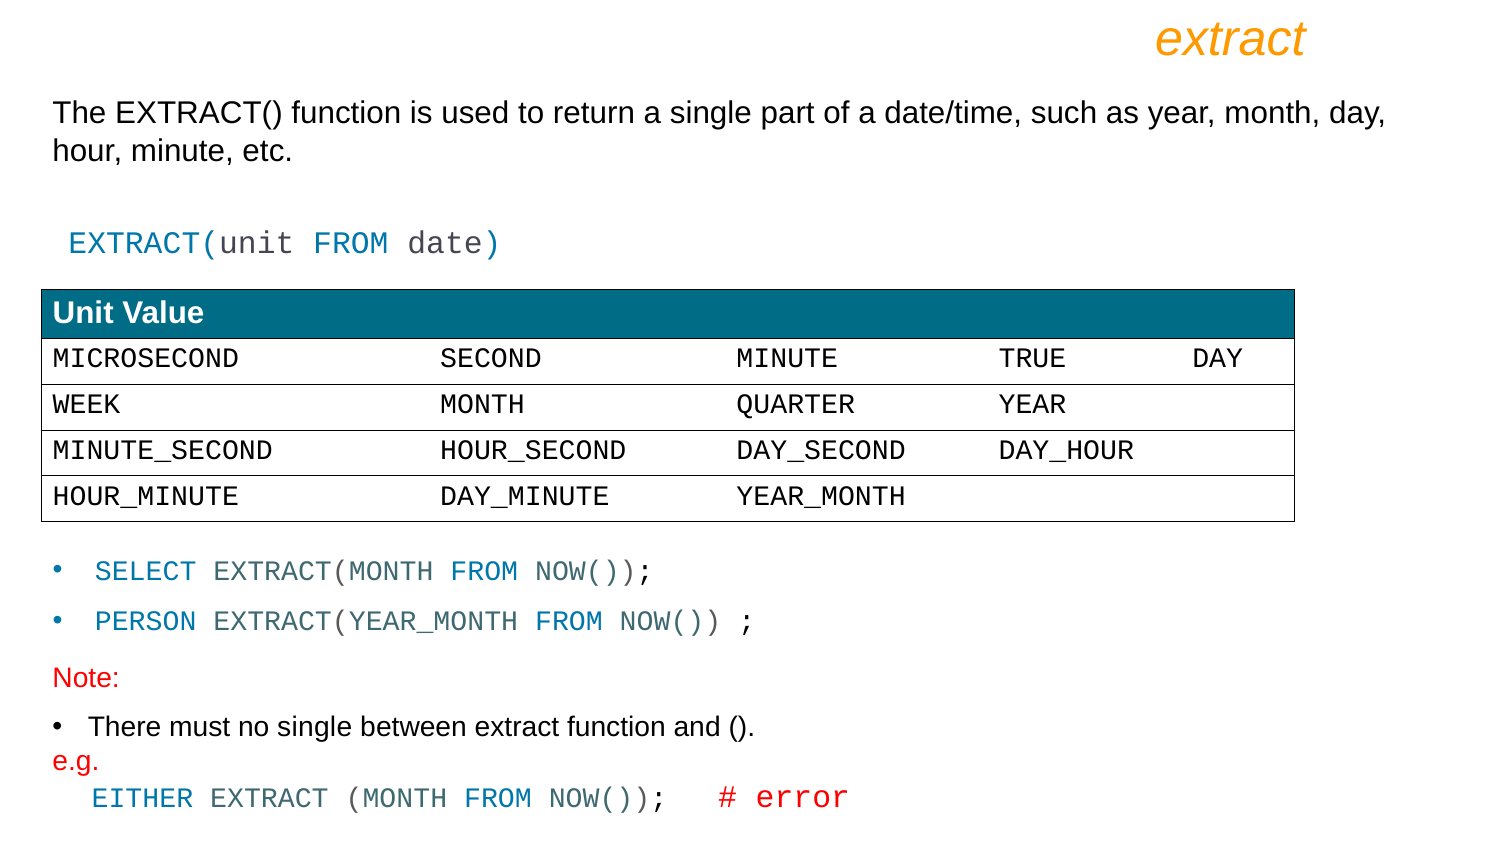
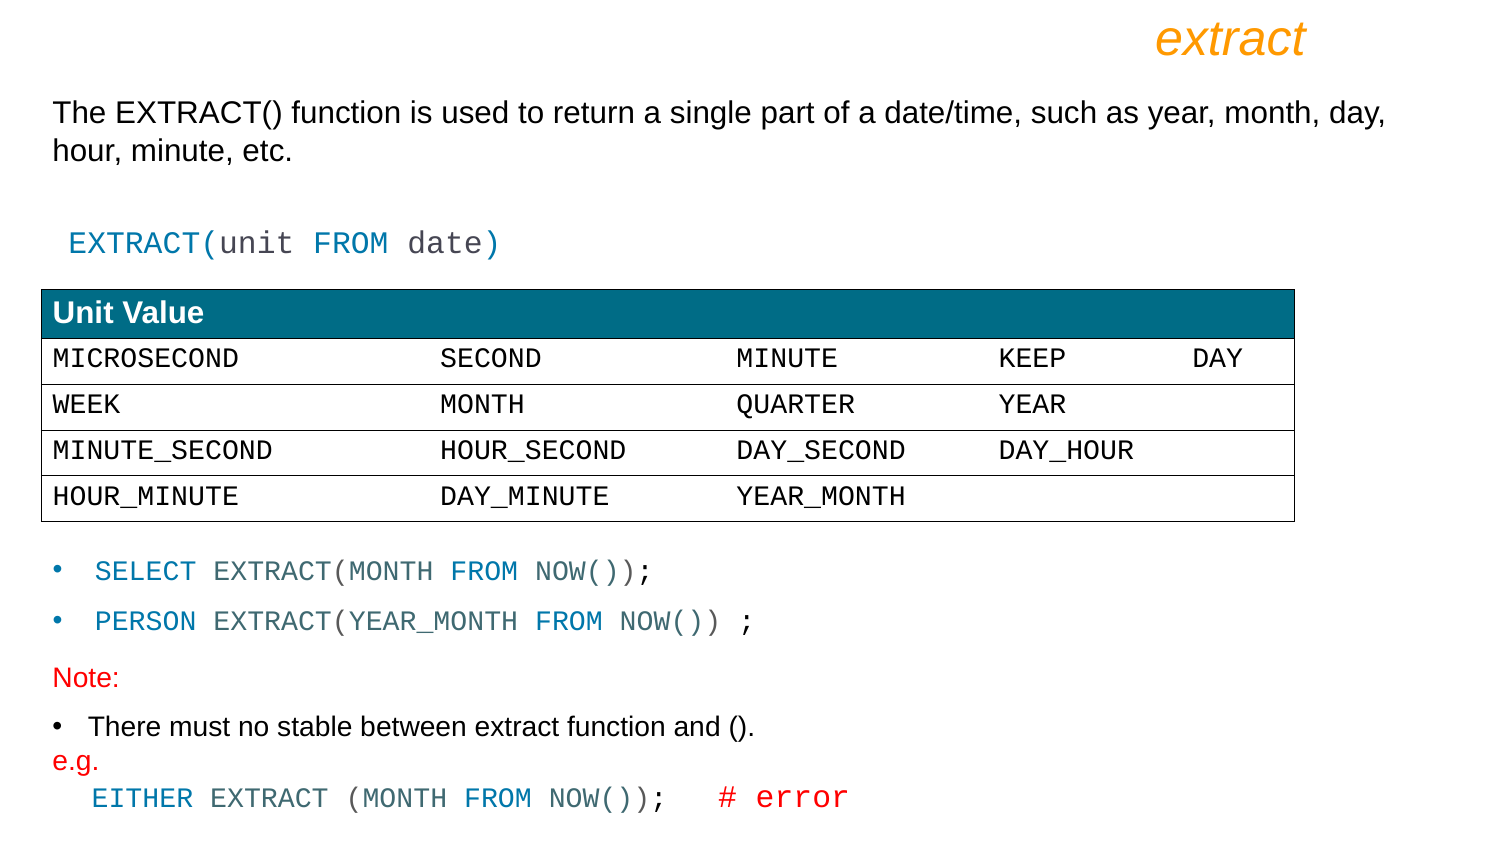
TRUE: TRUE -> KEEP (1032, 359)
no single: single -> stable (315, 728)
